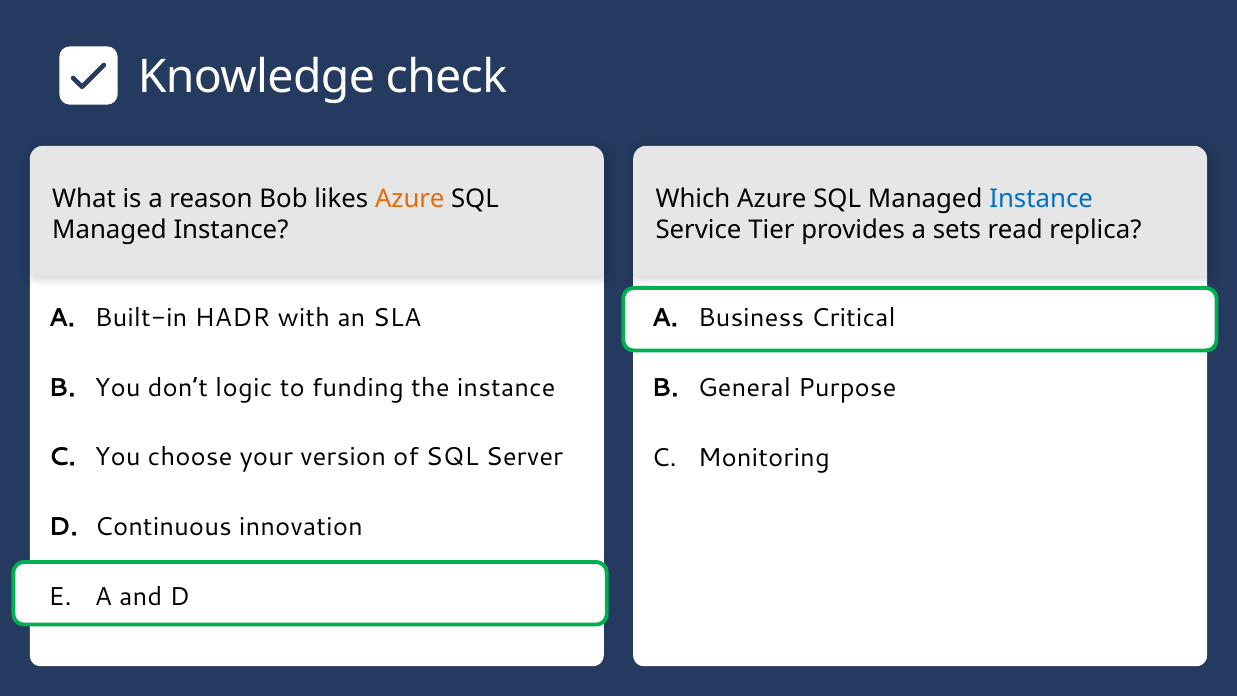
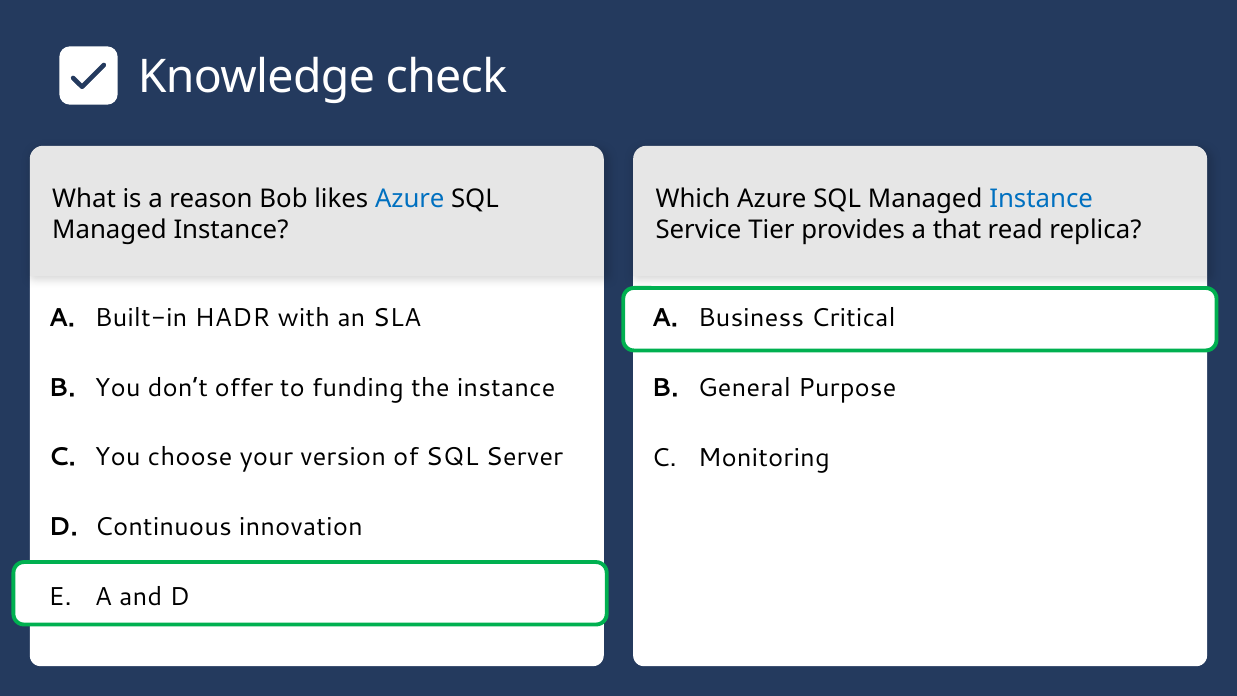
Azure colour: orange -> blue (410, 199)
sets: sets -> that (957, 230)
logic: logic -> offer (244, 388)
